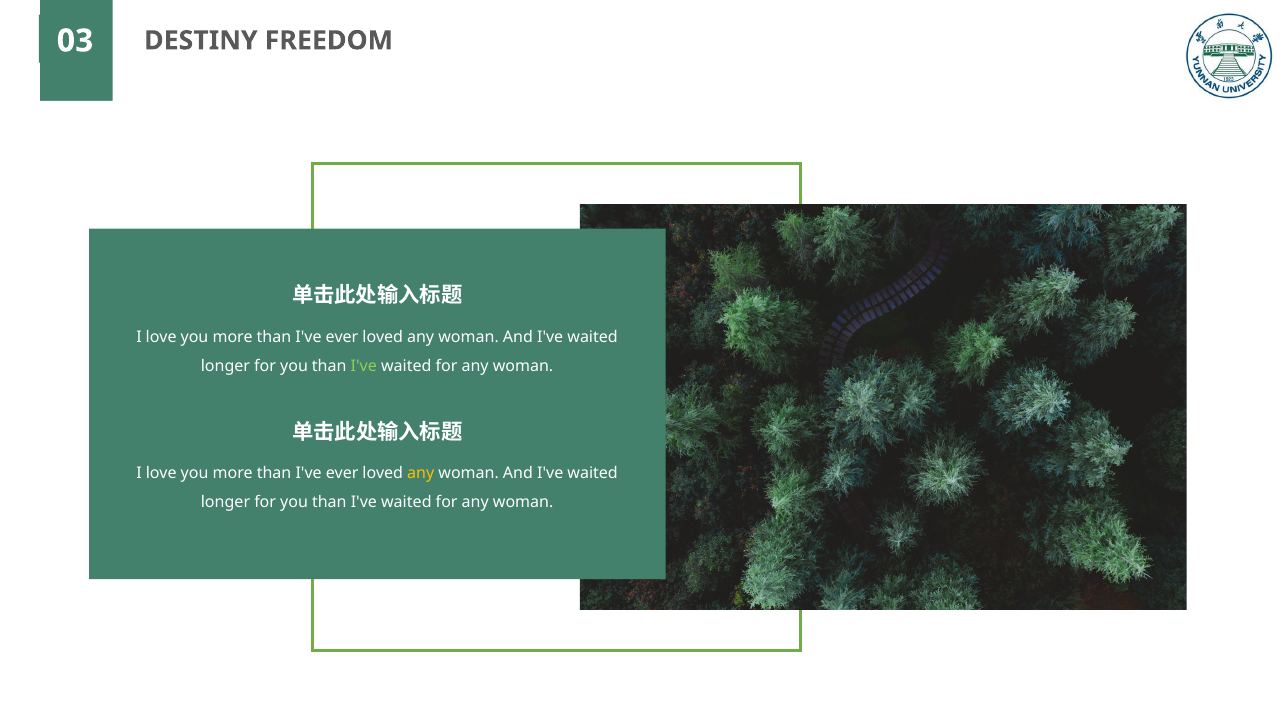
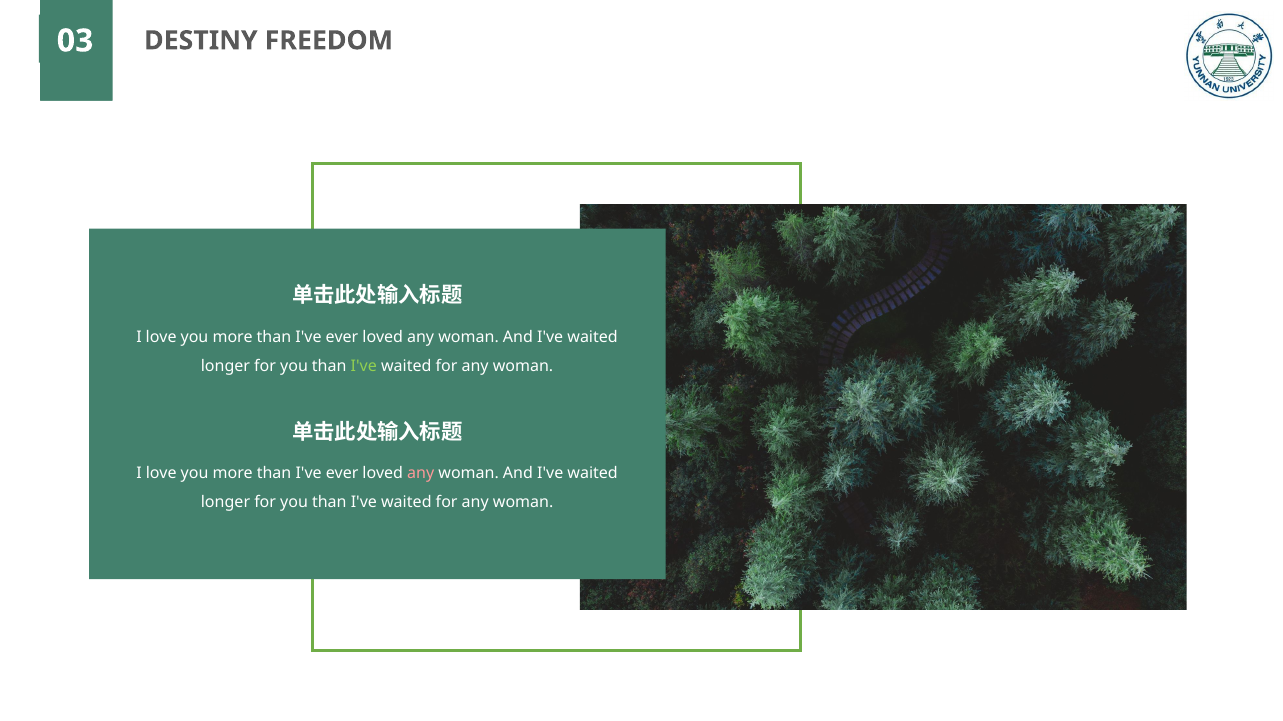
any colour: yellow -> pink (421, 474)
